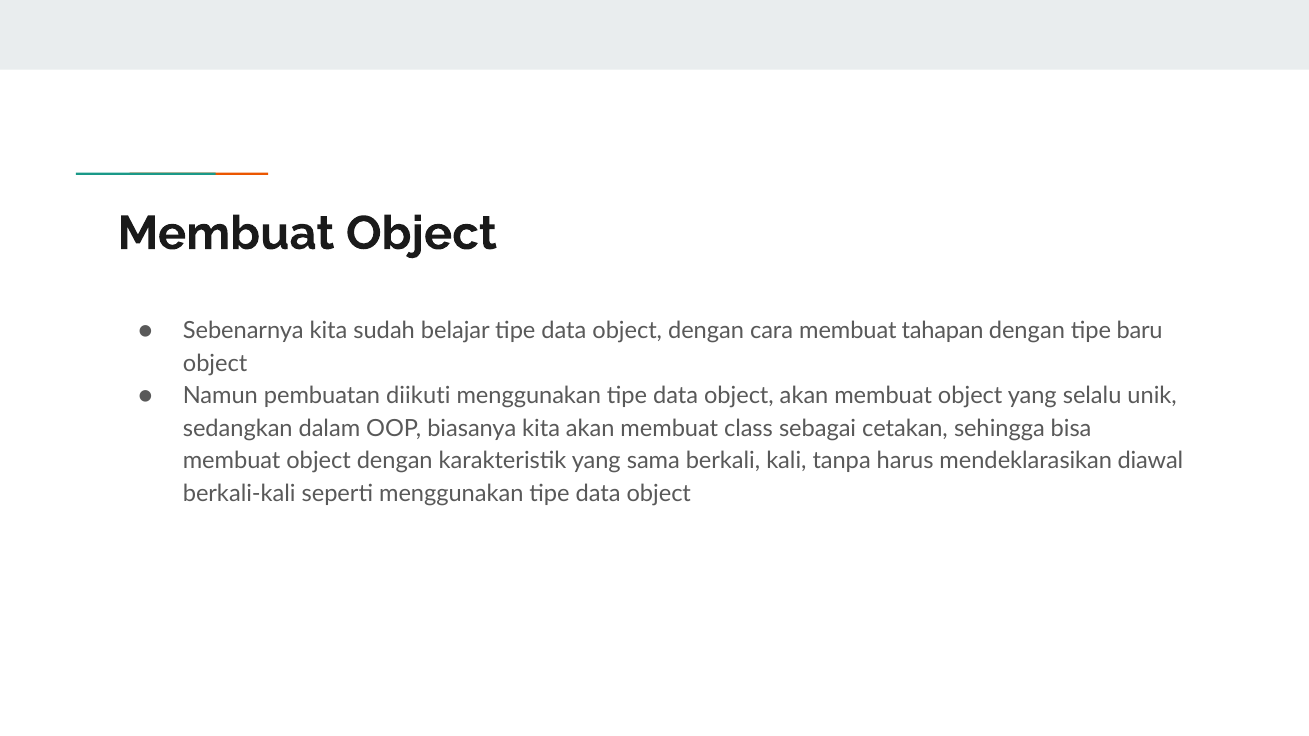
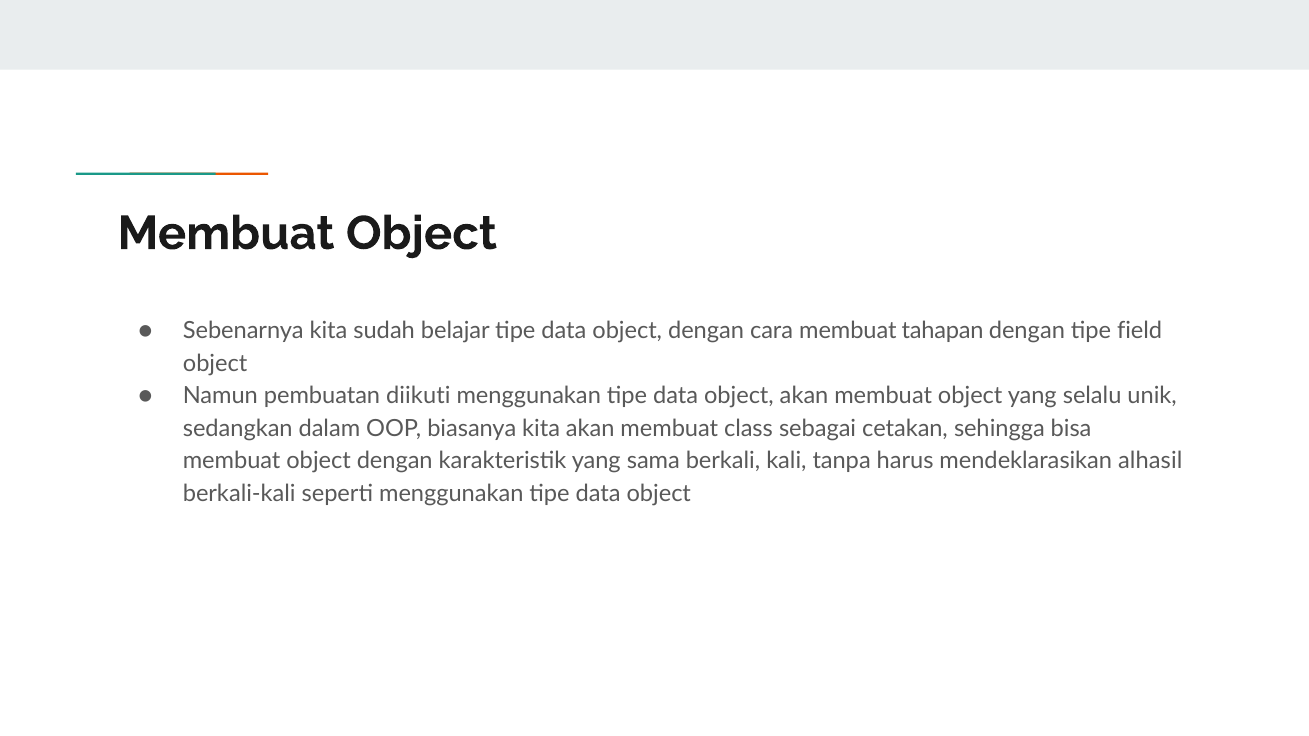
baru: baru -> field (1140, 331)
diawal: diawal -> alhasil (1150, 461)
